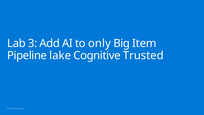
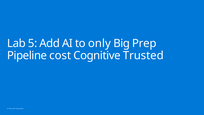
3: 3 -> 5 (33, 43)
Item: Item -> Prep (144, 43)
lake: lake -> cost (60, 55)
